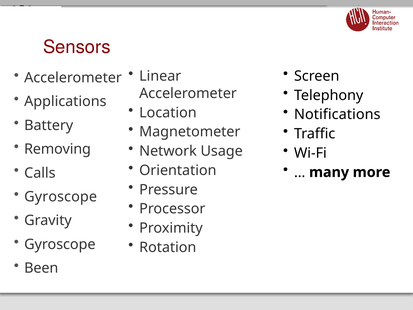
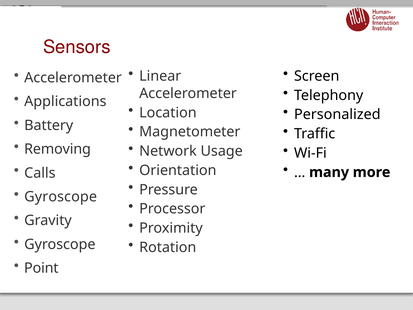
Notifications: Notifications -> Personalized (337, 114)
Been: Been -> Point (41, 268)
